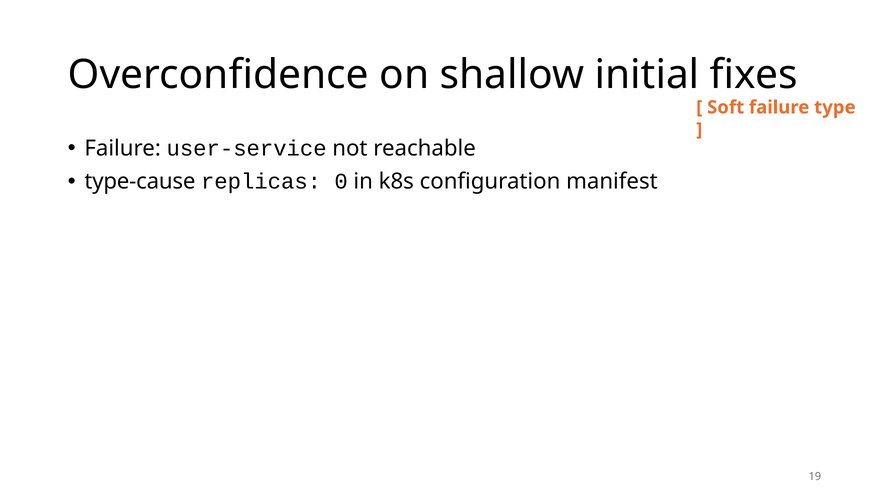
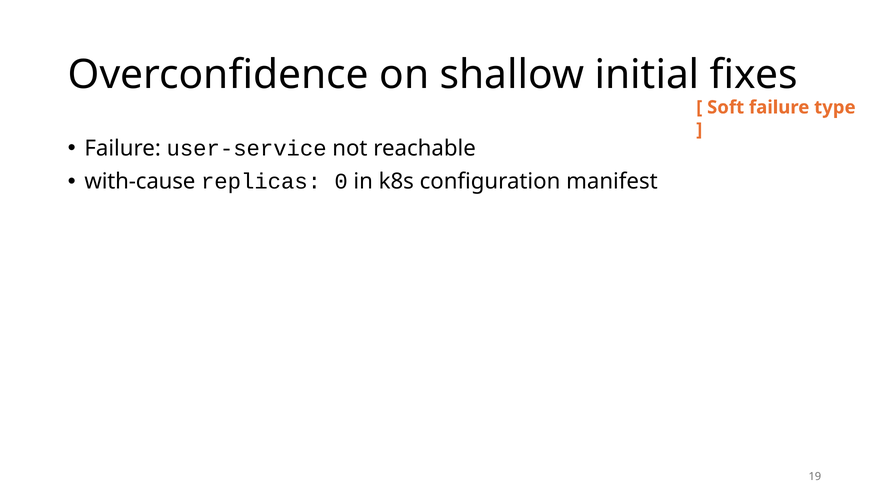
type-cause: type-cause -> with-cause (140, 182)
